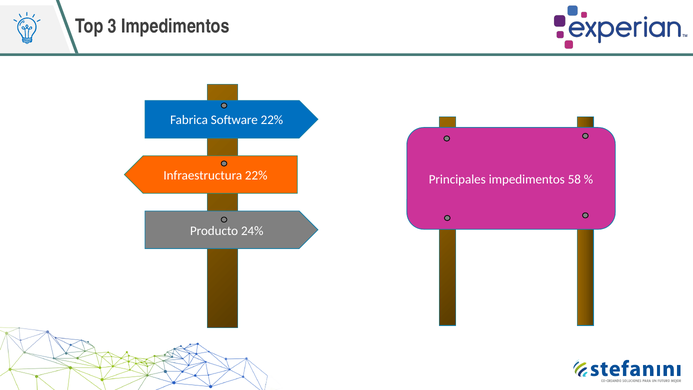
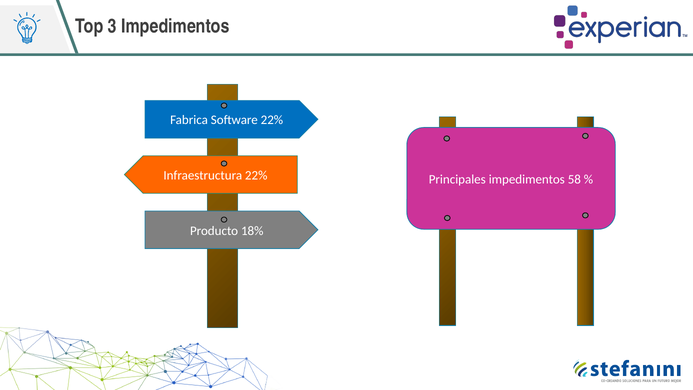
24%: 24% -> 18% (252, 231)
